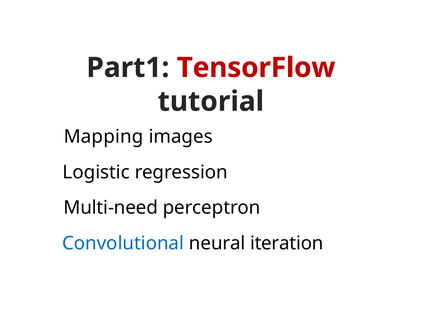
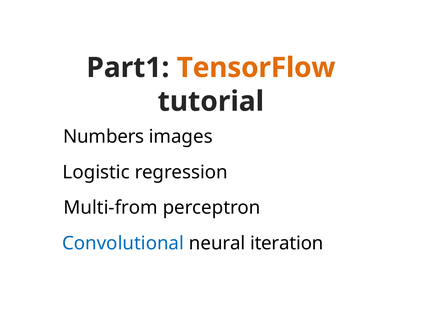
TensorFlow colour: red -> orange (256, 68)
Mapping: Mapping -> Numbers (104, 136)
Multi-need: Multi-need -> Multi-from (111, 207)
